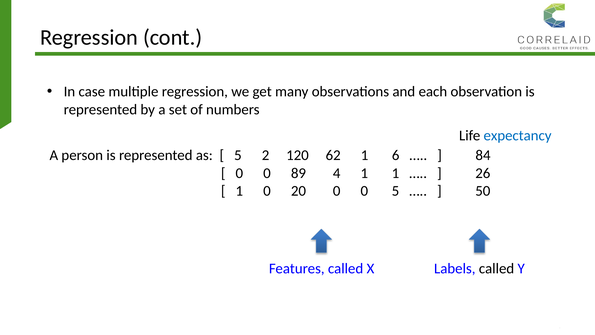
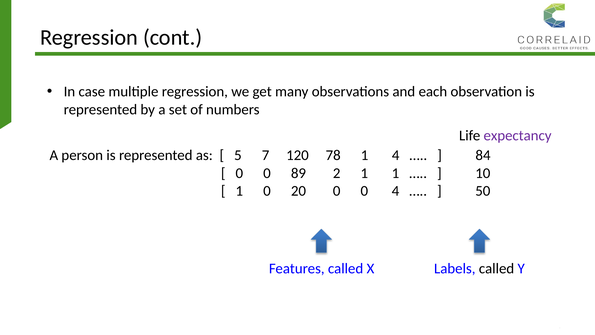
expectancy colour: blue -> purple (518, 136)
2: 2 -> 7 (266, 155)
62: 62 -> 78 (333, 155)
1 6: 6 -> 4 (396, 155)
4: 4 -> 2 (337, 173)
26: 26 -> 10 (483, 173)
0 5: 5 -> 4 (395, 191)
